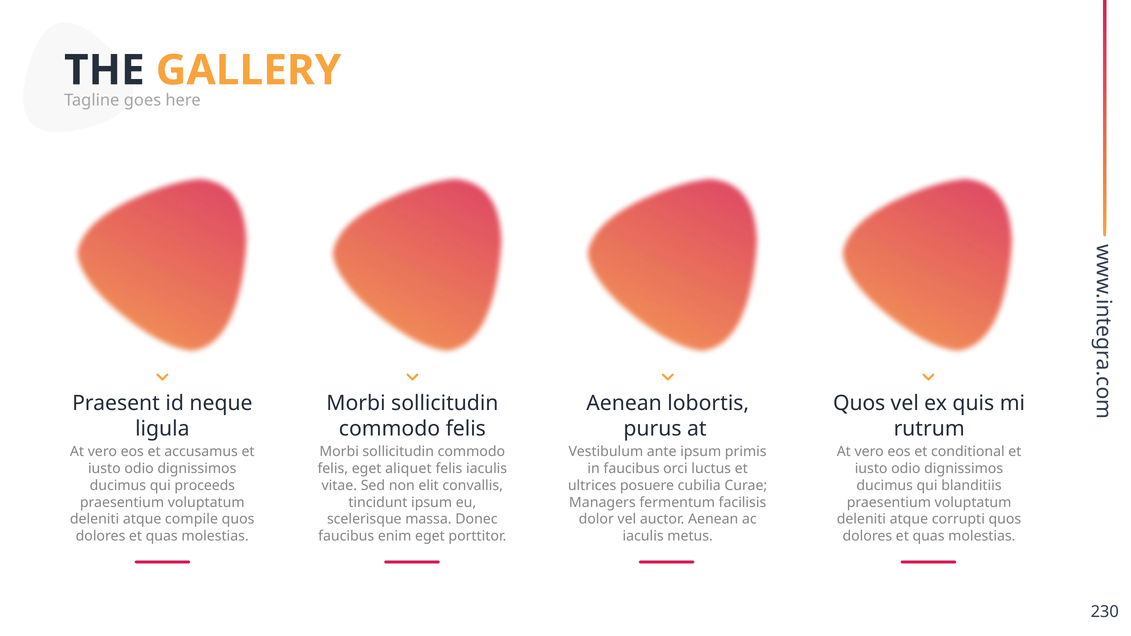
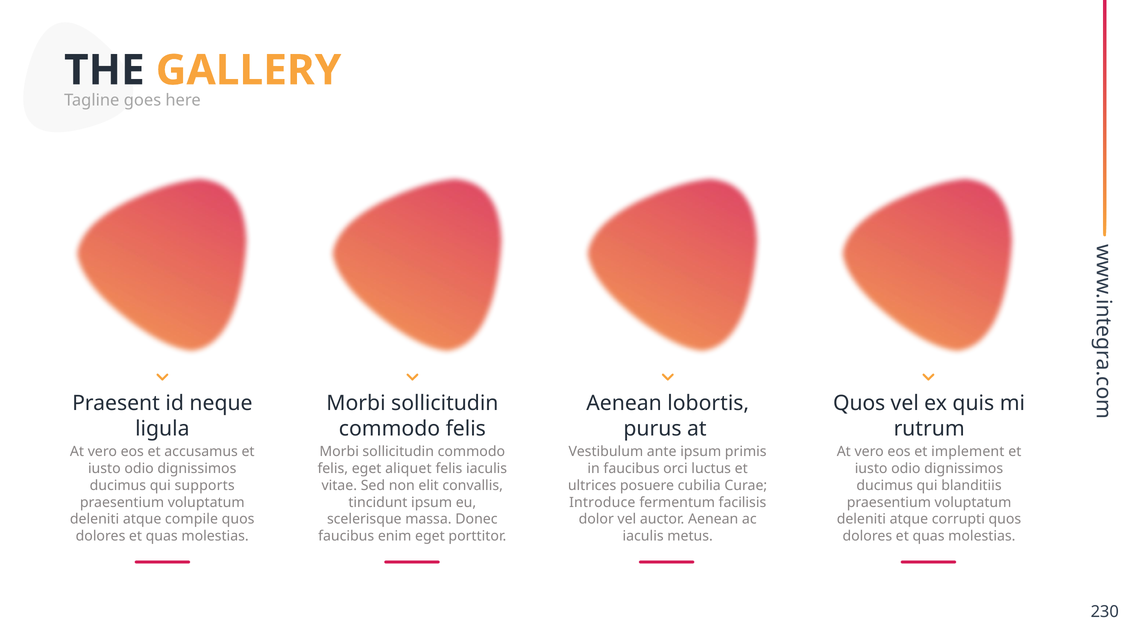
conditional: conditional -> implement (968, 452)
proceeds: proceeds -> supports (205, 486)
Managers: Managers -> Introduce (602, 503)
